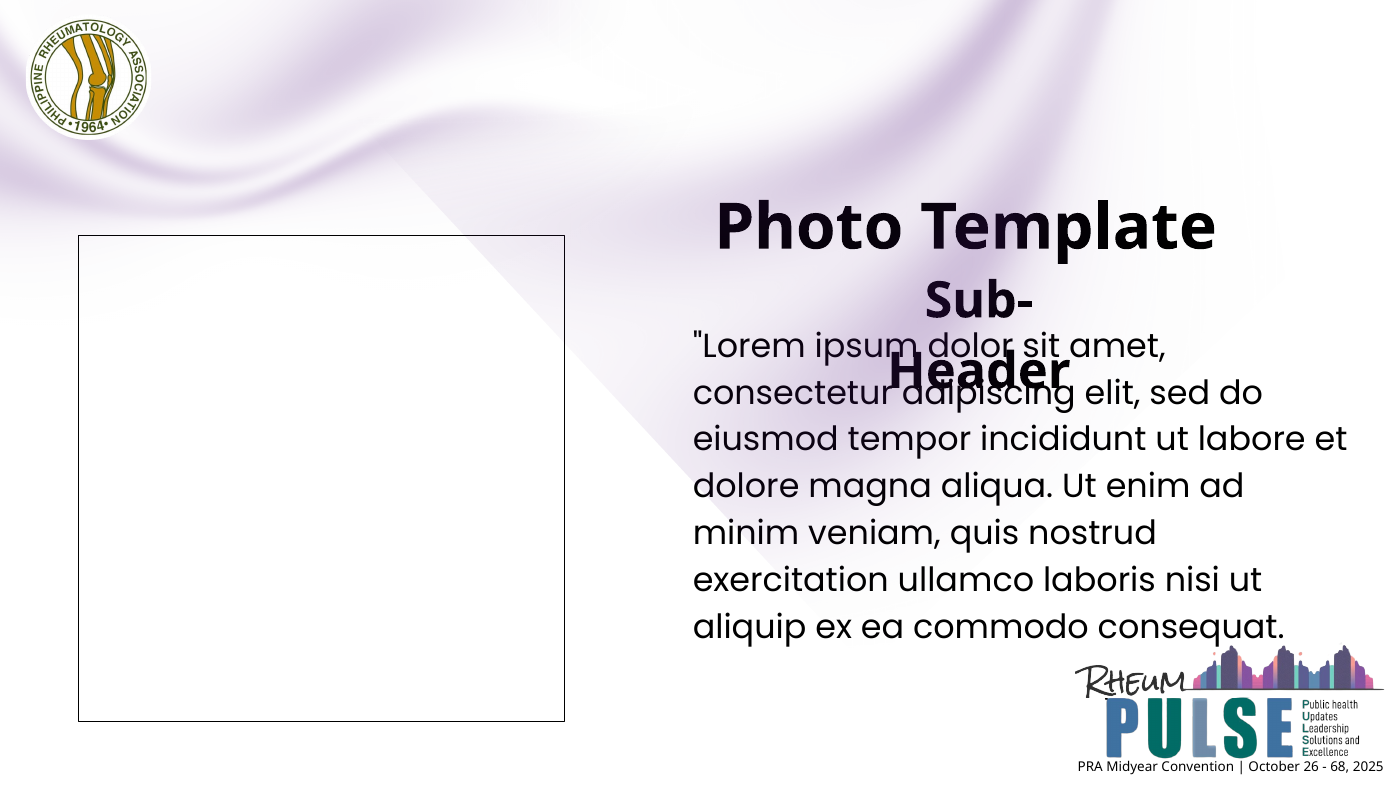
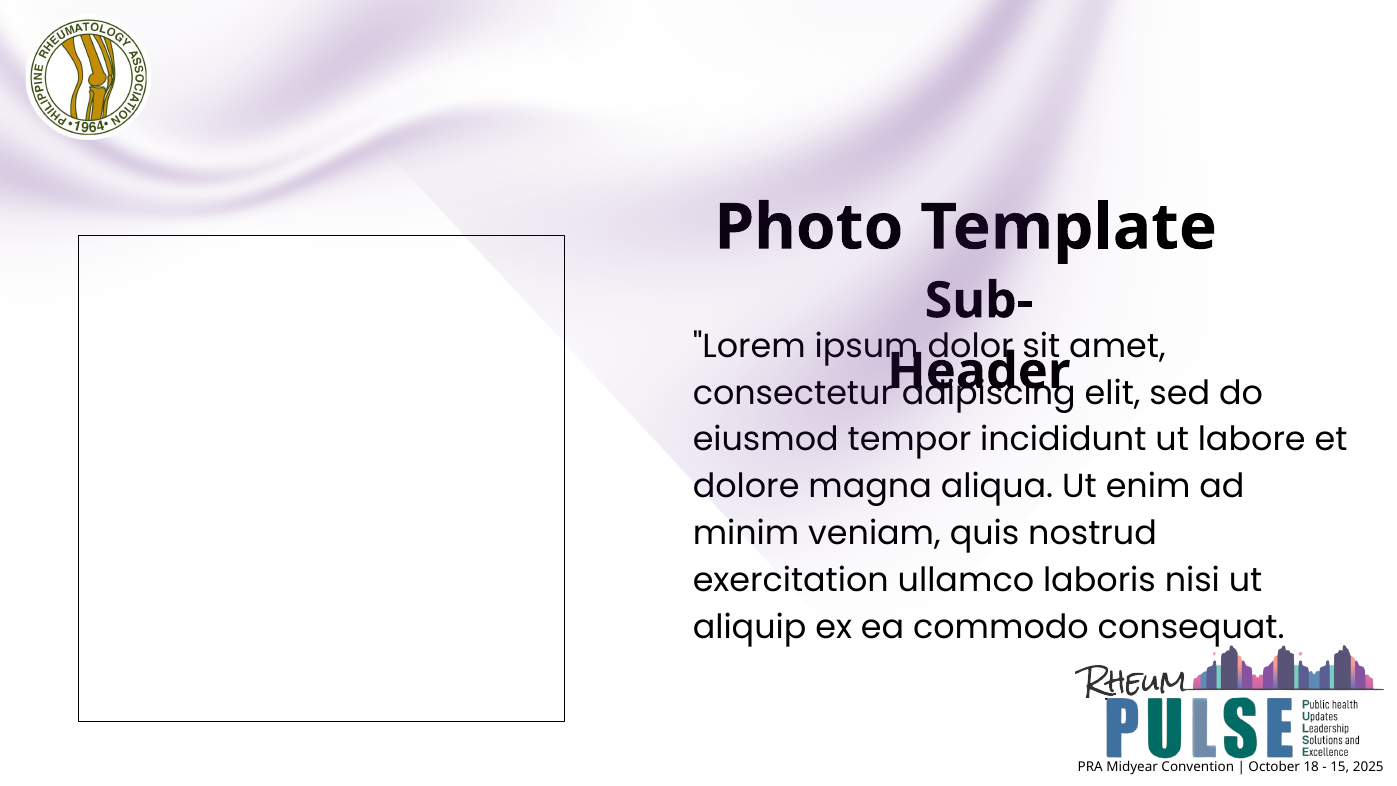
26: 26 -> 18 (1311, 767)
68: 68 -> 15 (1340, 767)
